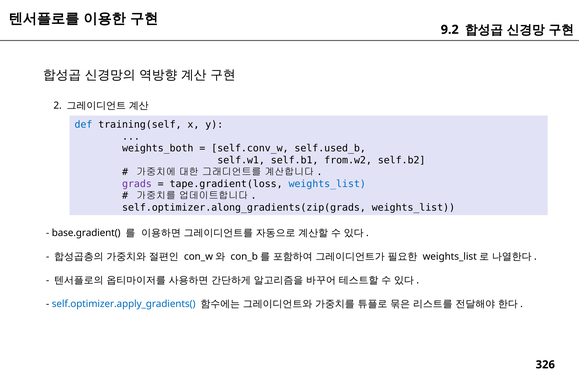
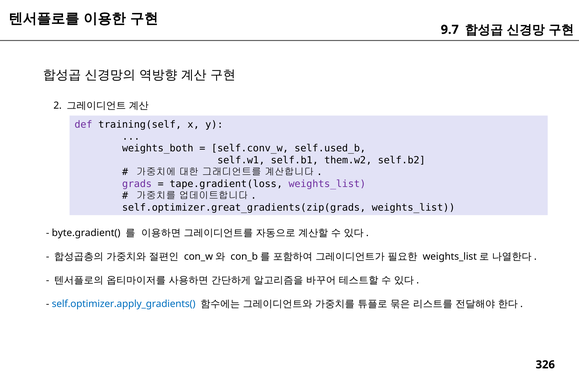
9.2: 9.2 -> 9.7 (450, 30)
def colour: blue -> purple (83, 125)
from.w2: from.w2 -> them.w2 (348, 160)
weights_list colour: blue -> purple (327, 184)
self.optimizer.along_gradients(zip(grads: self.optimizer.along_gradients(zip(grads -> self.optimizer.great_gradients(zip(grads (244, 208)
base.gradient(: base.gradient( -> byte.gradient( (86, 233)
